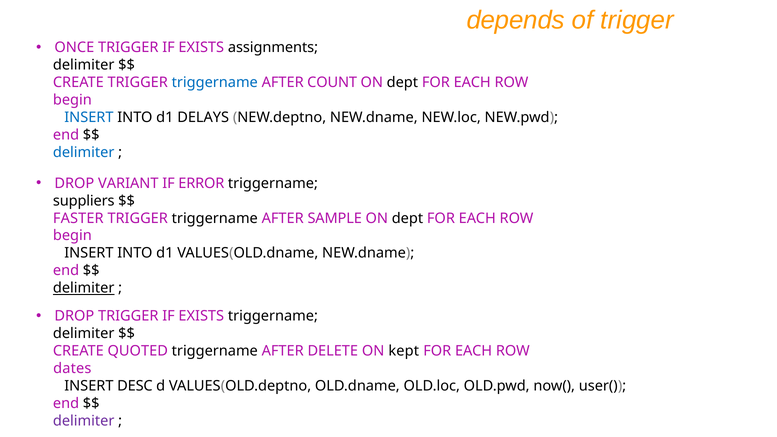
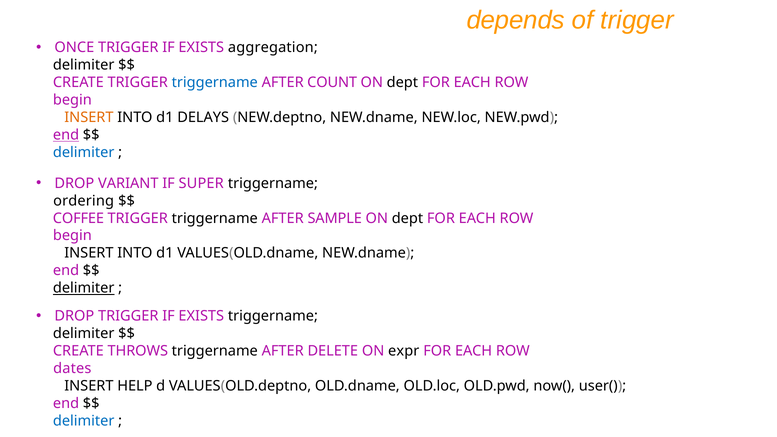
assignments: assignments -> aggregation (273, 48)
INSERT colour: blue -> orange (89, 117)
end underline: none -> present (66, 135)
ERROR: ERROR -> SUPER (201, 183)
suppliers: suppliers -> ordering (84, 201)
FASTER: FASTER -> COFFEE (78, 218)
QUOTED: QUOTED -> THROWS (138, 351)
kept: kept -> expr (404, 351)
DESC: DESC -> HELP (135, 386)
delimiter colour: purple -> blue (84, 421)
